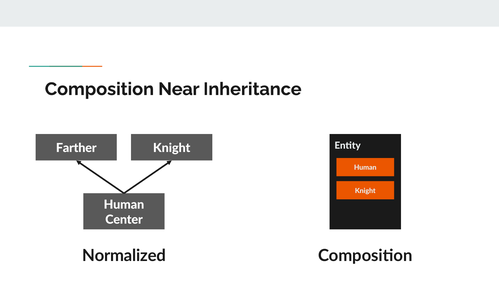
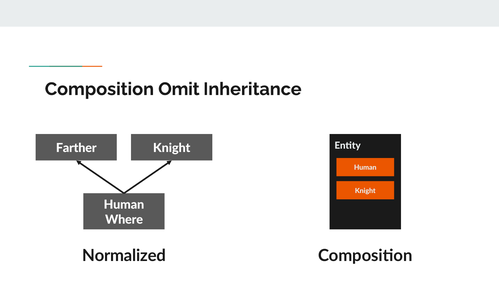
Near: Near -> Omit (179, 89)
Center: Center -> Where (124, 219)
